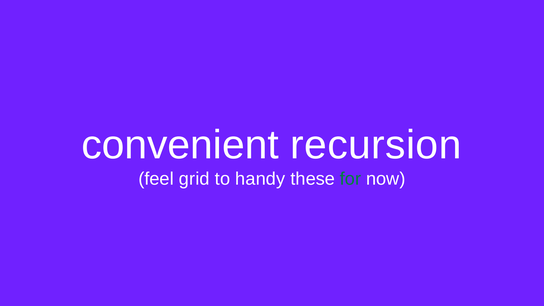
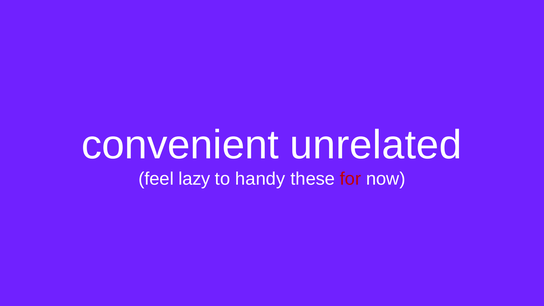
recursion: recursion -> unrelated (376, 145)
grid: grid -> lazy (194, 179)
for colour: green -> red (351, 179)
